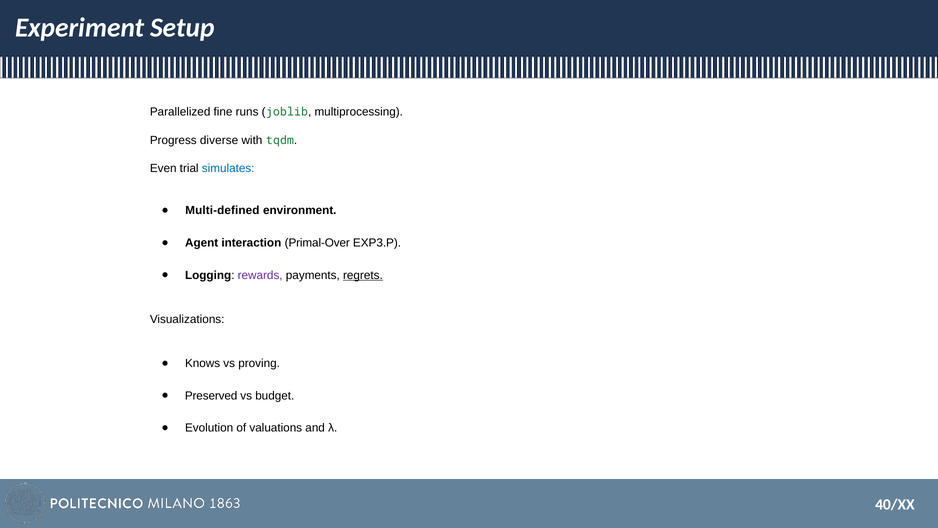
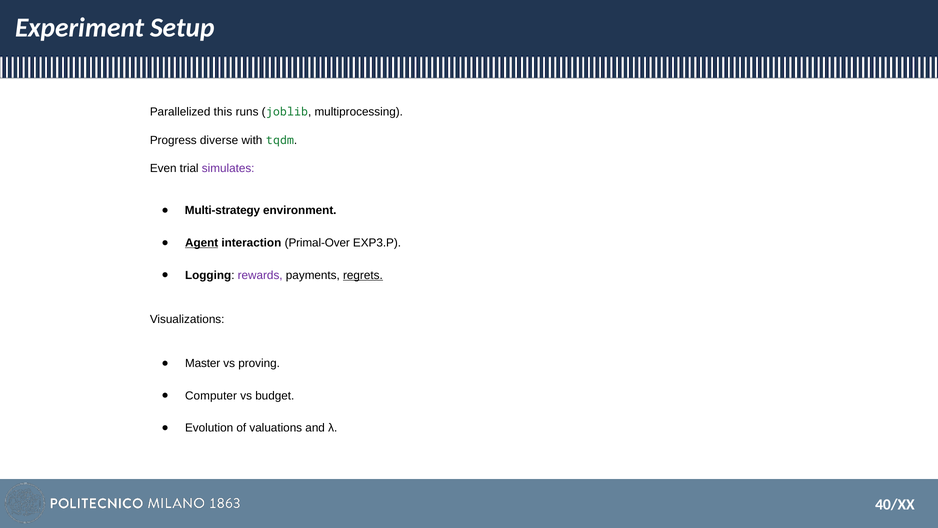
fine: fine -> this (223, 112)
simulates colour: blue -> purple (228, 168)
Multi-defined: Multi-defined -> Multi-strategy (222, 210)
Agent underline: none -> present (202, 243)
Knows: Knows -> Master (203, 363)
Preserved: Preserved -> Computer (211, 395)
